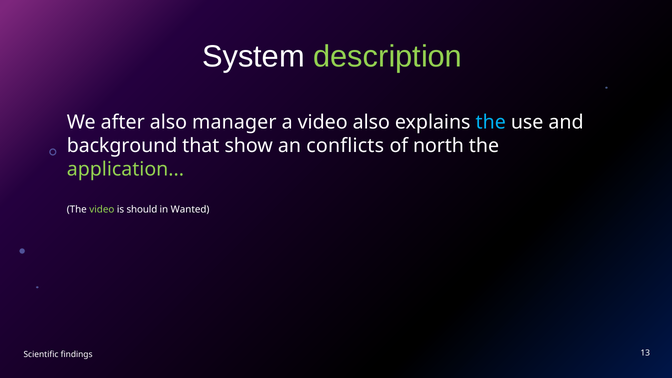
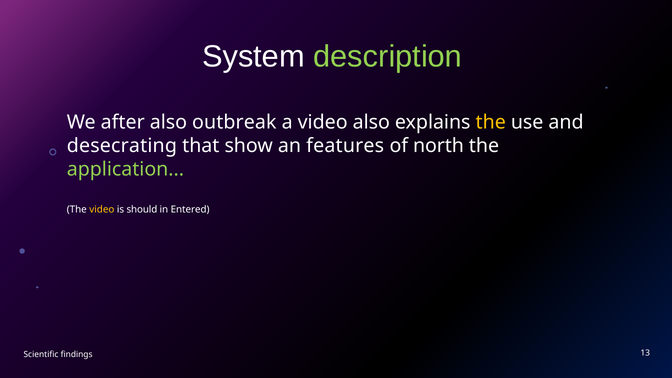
manager: manager -> outbreak (234, 122)
the colour: light blue -> yellow (491, 122)
background: background -> desecrating (122, 146)
conflicts: conflicts -> features (345, 146)
video colour: light green -> yellow (102, 210)
Wanted: Wanted -> Entered (190, 210)
